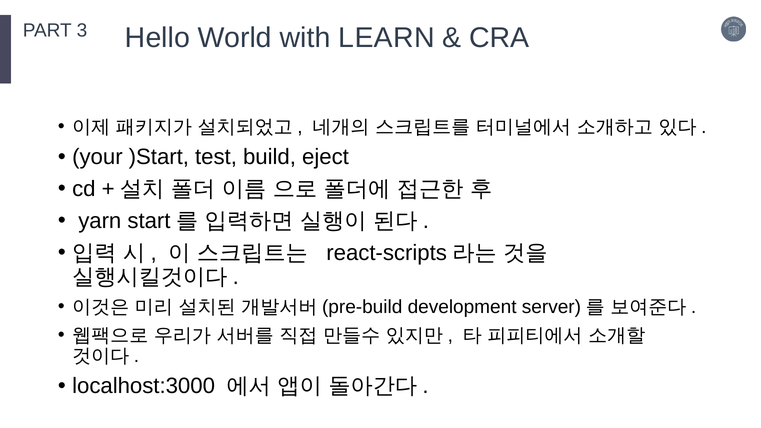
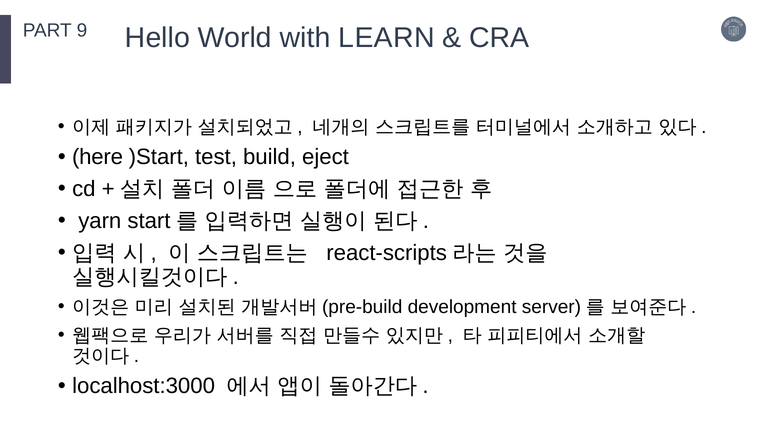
3: 3 -> 9 (82, 30)
your: your -> here (98, 157)
